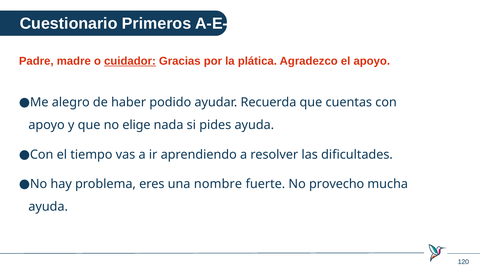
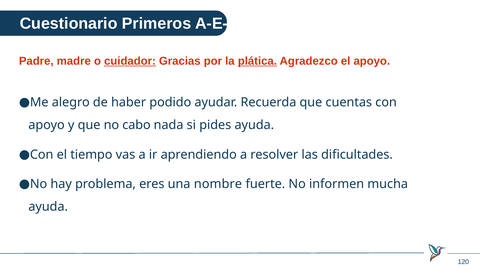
plática underline: none -> present (257, 61)
elige: elige -> cabo (136, 125)
provecho: provecho -> informen (337, 184)
